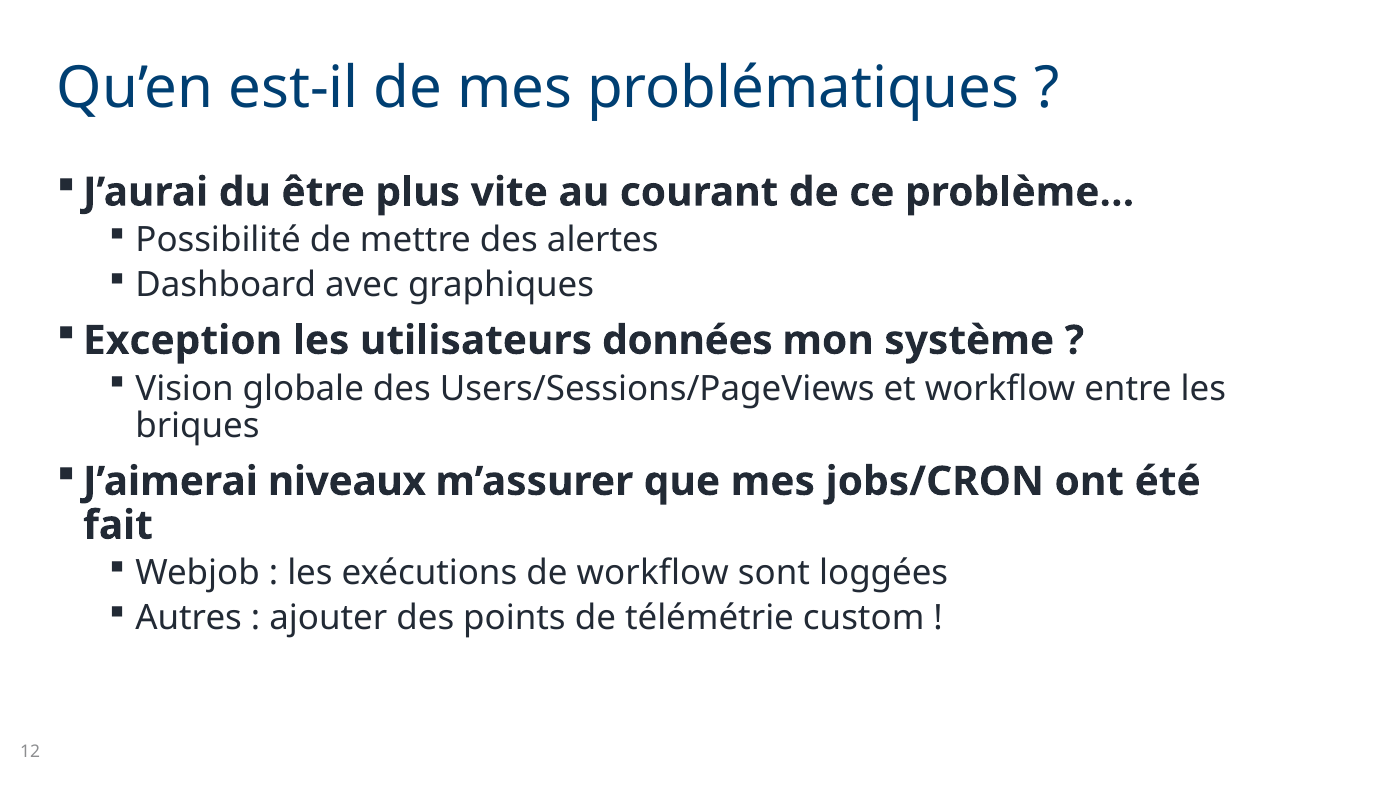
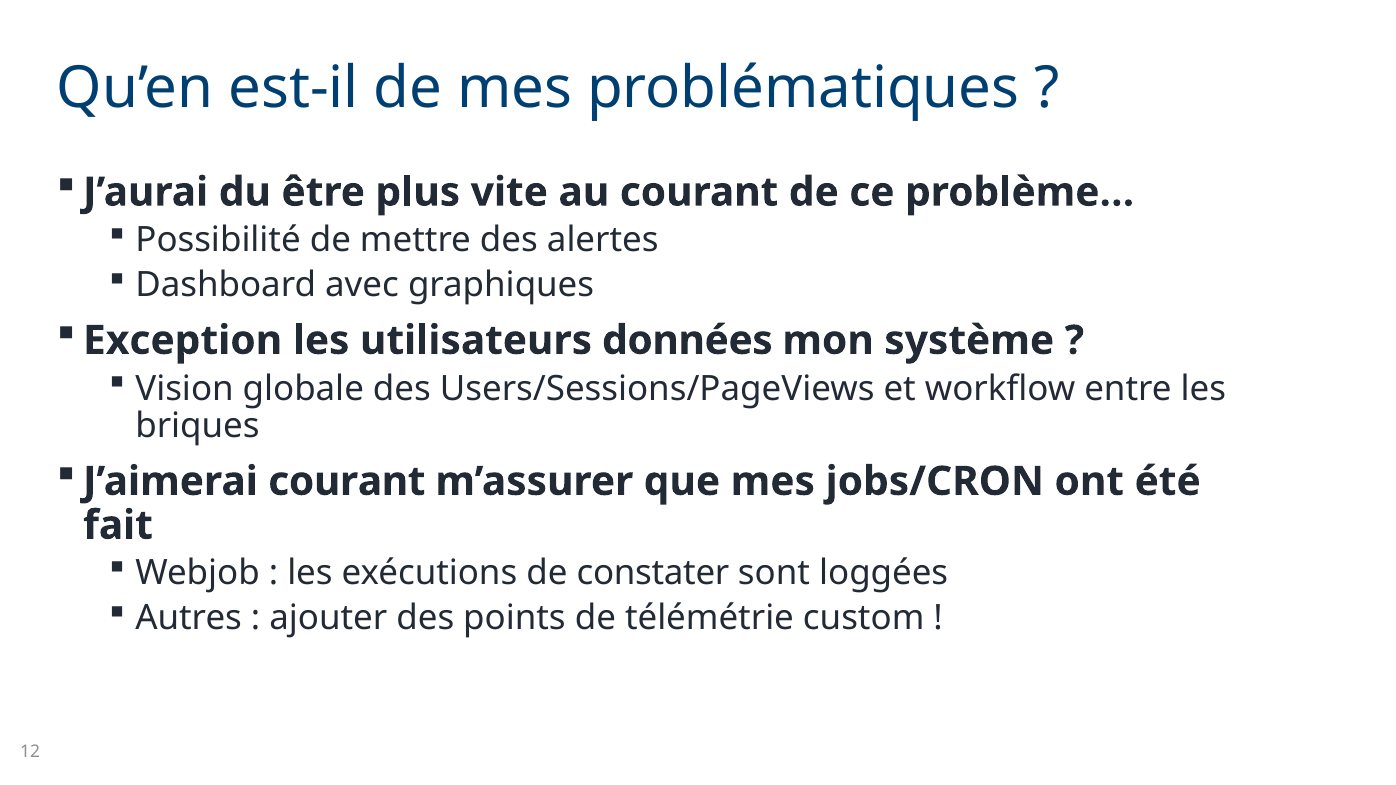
J’aimerai niveaux: niveaux -> courant (347, 482)
de workflow: workflow -> constater (653, 574)
